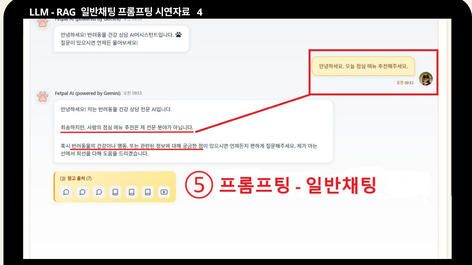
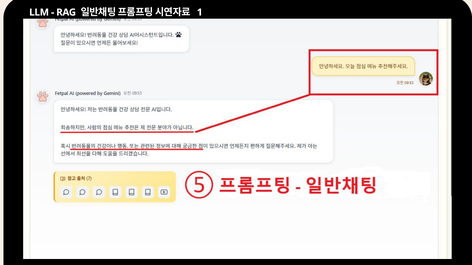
4: 4 -> 1 (200, 12)
